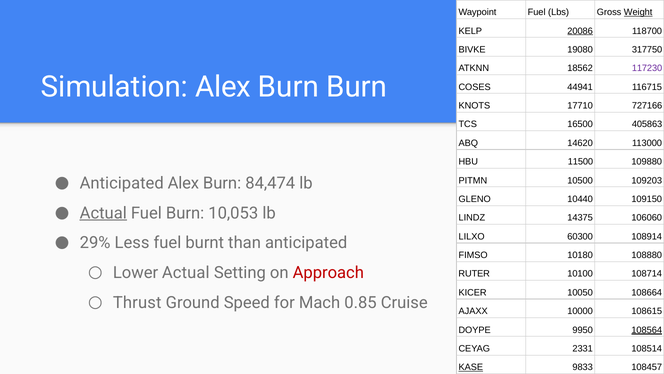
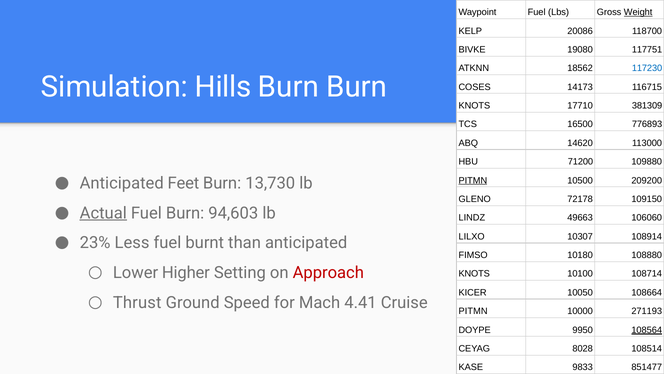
20086 underline: present -> none (580, 31)
317750: 317750 -> 117751 (647, 50)
117230 colour: purple -> blue (647, 68)
Simulation Alex: Alex -> Hills (223, 87)
44941: 44941 -> 14173 (580, 87)
727166: 727166 -> 381309 (647, 106)
405863: 405863 -> 776893 (647, 124)
11500: 11500 -> 71200 (580, 162)
Anticipated Alex: Alex -> Feet (183, 183)
84,474: 84,474 -> 13,730 (270, 183)
PITMN underline: none -> present (473, 180)
109203: 109203 -> 209200 (647, 180)
10440: 10440 -> 72178 (580, 199)
10,053: 10,053 -> 94,603 (233, 213)
14375: 14375 -> 49663 (580, 218)
60300: 60300 -> 10307 (580, 236)
29%: 29% -> 23% (95, 243)
Lower Actual: Actual -> Higher (186, 273)
RUTER: RUTER -> KNOTS (474, 274)
0.85: 0.85 -> 4.41 (361, 302)
AJAXX: AJAXX -> PITMN (473, 311)
108615: 108615 -> 271193 (647, 311)
2331: 2331 -> 8028 (583, 348)
KASE underline: present -> none (471, 367)
108457: 108457 -> 851477 (647, 367)
